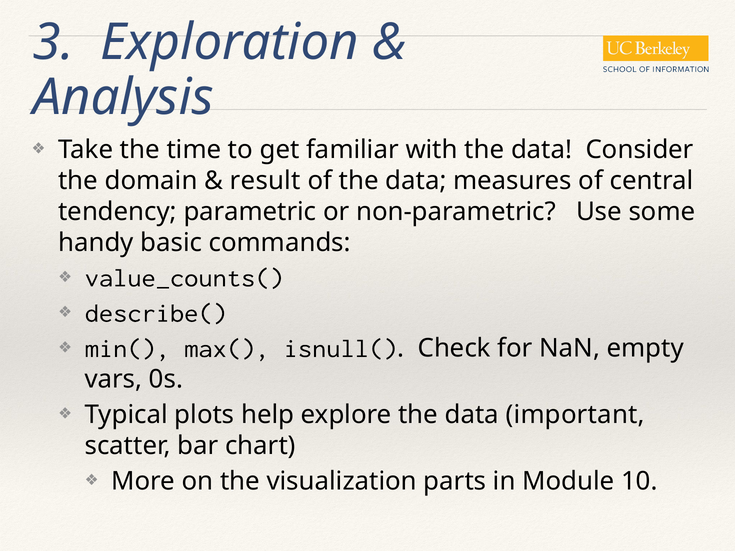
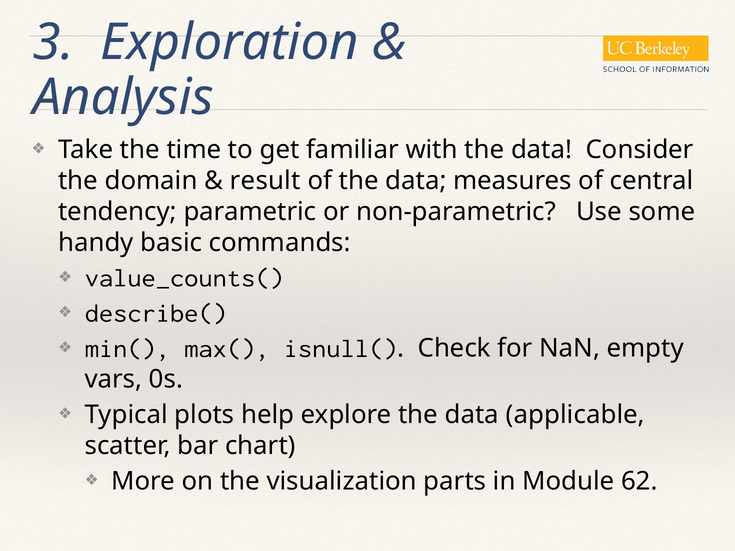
important: important -> applicable (575, 415)
10: 10 -> 62 (639, 481)
